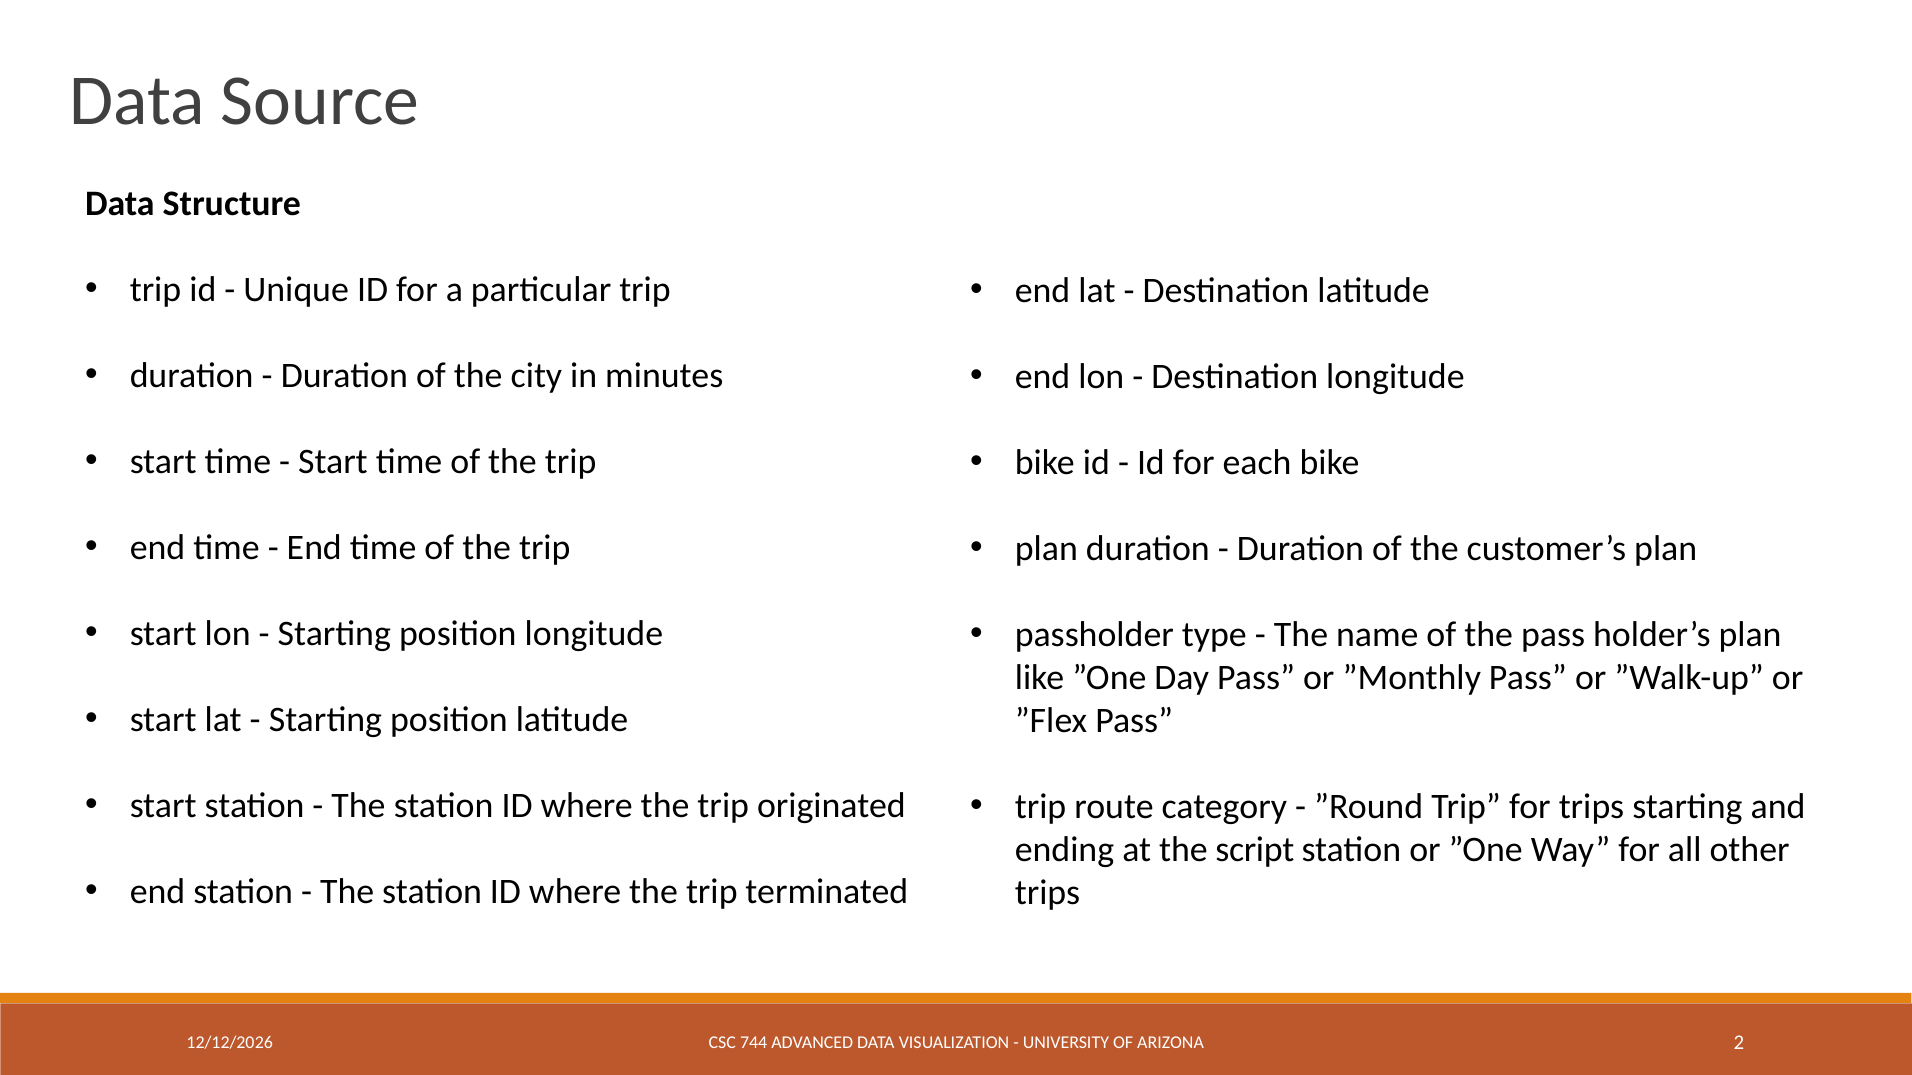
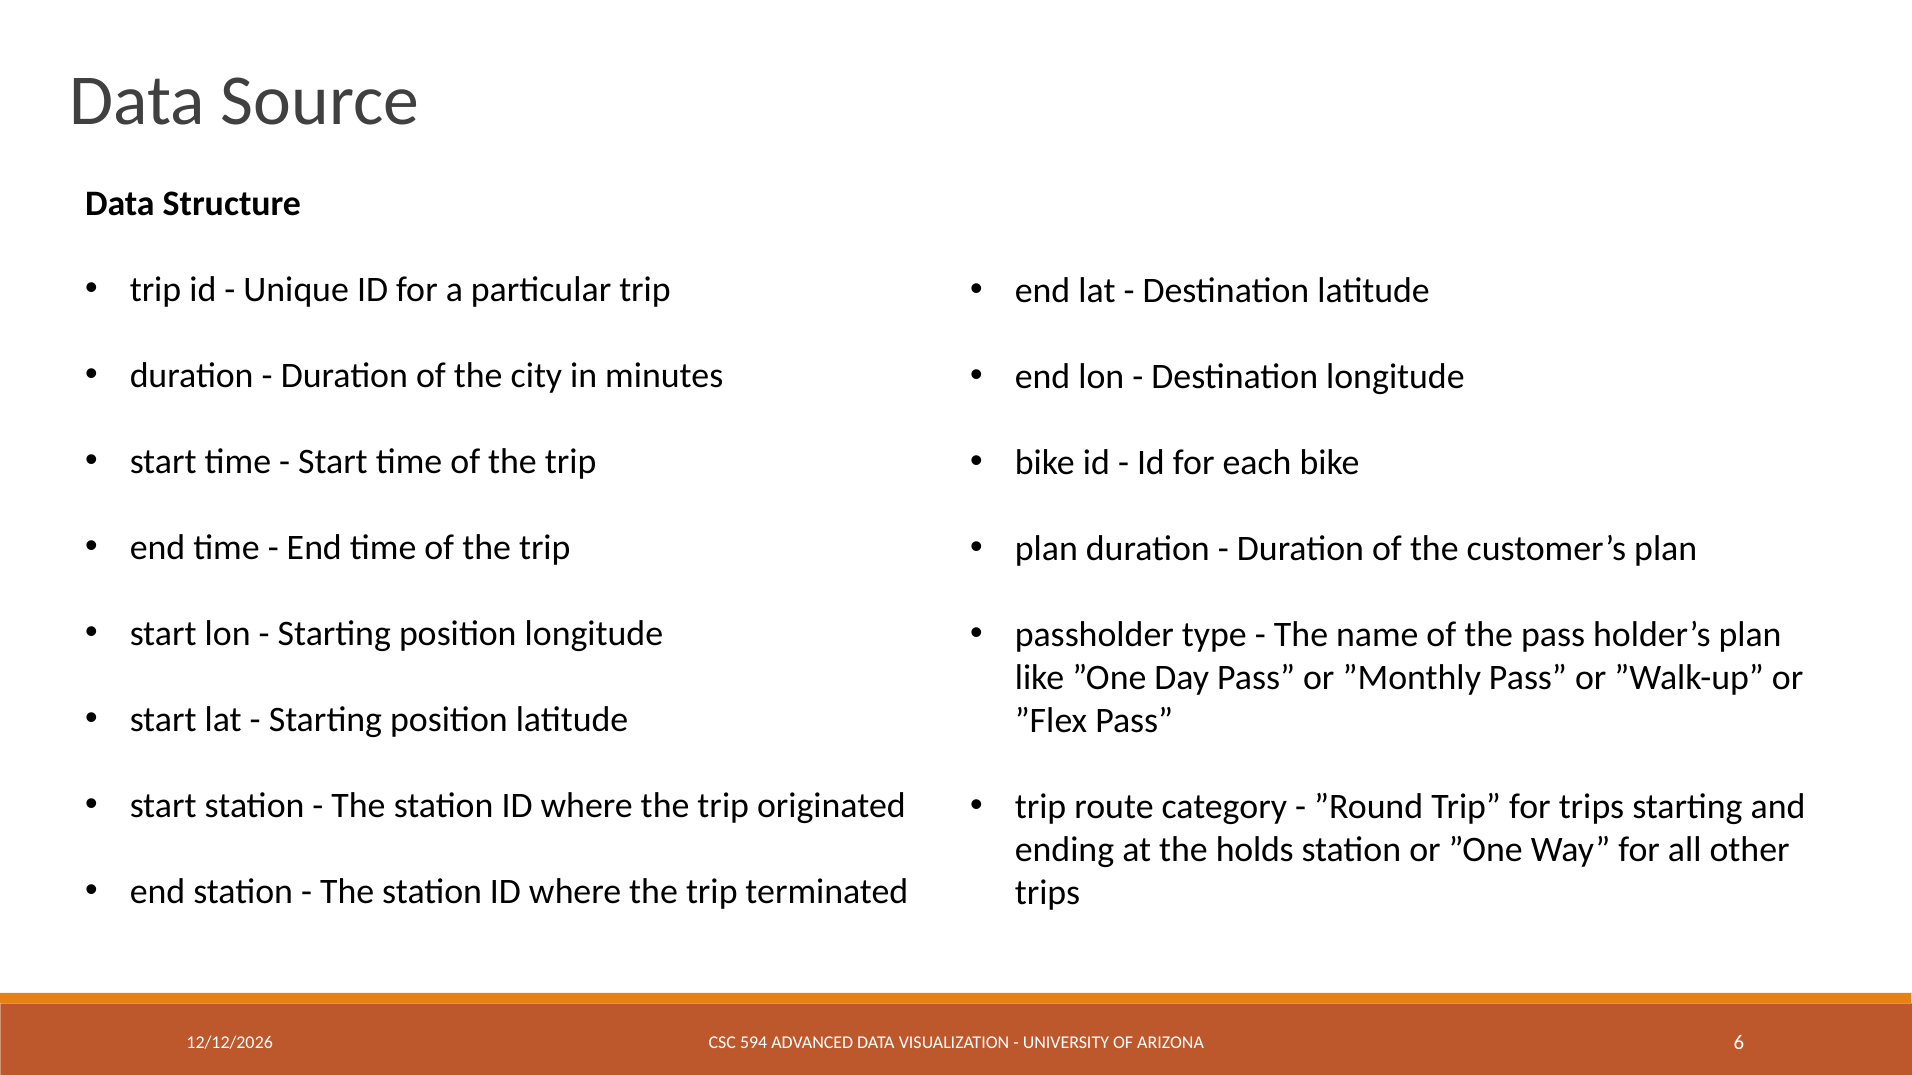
script: script -> holds (1255, 850)
744: 744 -> 594 (754, 1043)
2: 2 -> 6 (1739, 1043)
